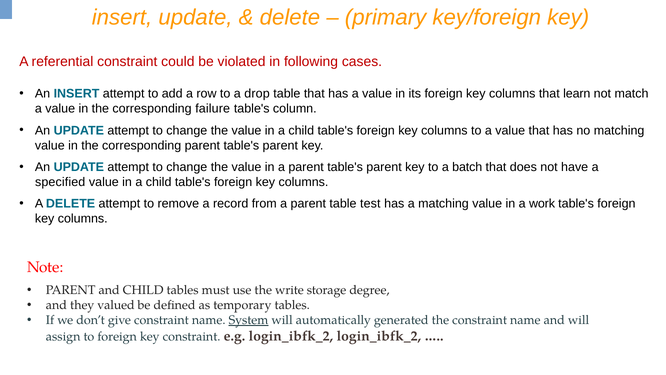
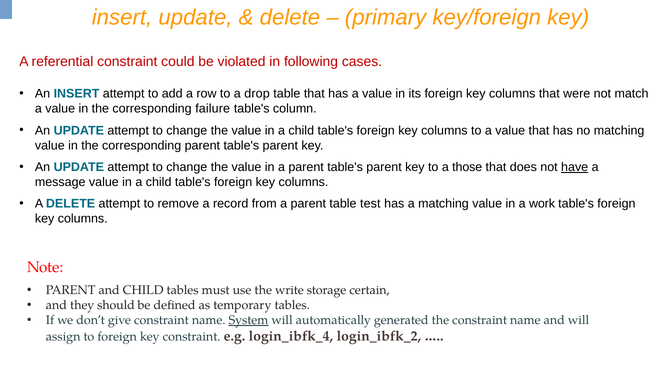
learn: learn -> were (577, 94)
batch: batch -> those (467, 167)
have underline: none -> present (575, 167)
specified: specified -> message (60, 182)
degree: degree -> certain (369, 290)
valued: valued -> should (116, 305)
e.g login_ibfk_2: login_ibfk_2 -> login_ibfk_4 (291, 336)
